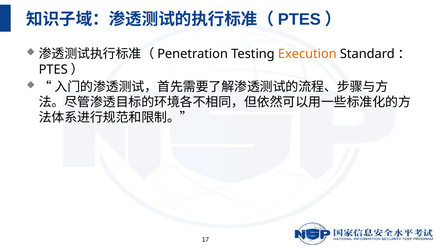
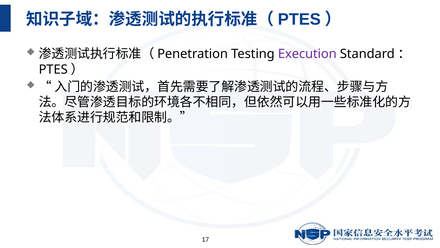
Execution colour: orange -> purple (307, 54)
